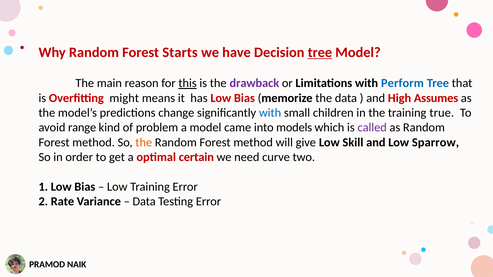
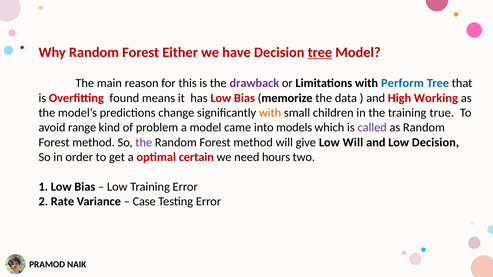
Starts: Starts -> Either (180, 53)
this underline: present -> none (188, 83)
might: might -> found (124, 98)
Assumes: Assumes -> Working (436, 98)
with colour: blue -> orange (270, 113)
the colour: orange -> purple (144, 142)
Low Skill: Skill -> Will (353, 142)
Low Sparrow: Sparrow -> Decision (435, 142)
curve: curve -> hours (276, 157)
Data: Data -> Case (144, 202)
